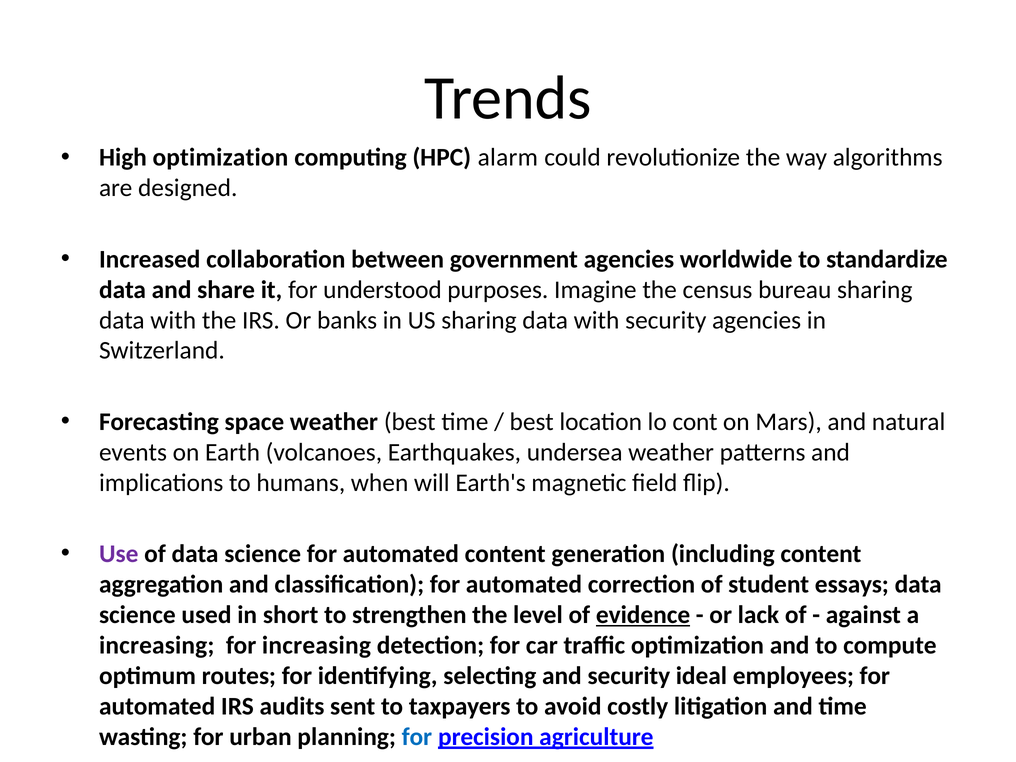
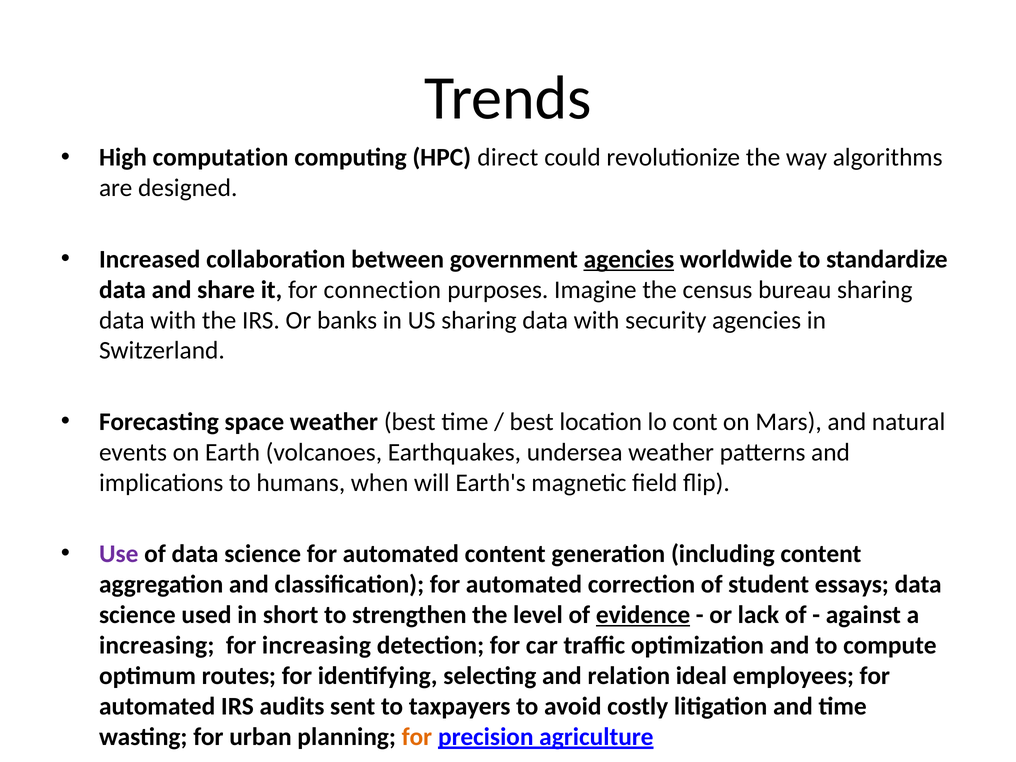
High optimization: optimization -> computation (220, 158)
alarm: alarm -> direct (508, 158)
agencies underline: none -> present (629, 259)
understood: understood -> connection (382, 290)
and security: security -> relation (629, 676)
for colour: blue -> orange (417, 737)
